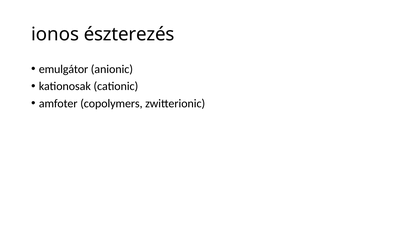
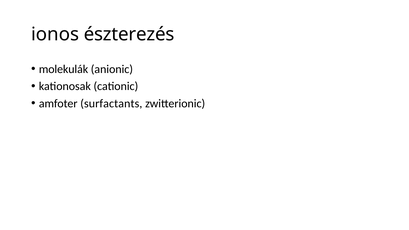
emulgátor: emulgátor -> molekulák (64, 69)
copolymers: copolymers -> surfactants (111, 103)
